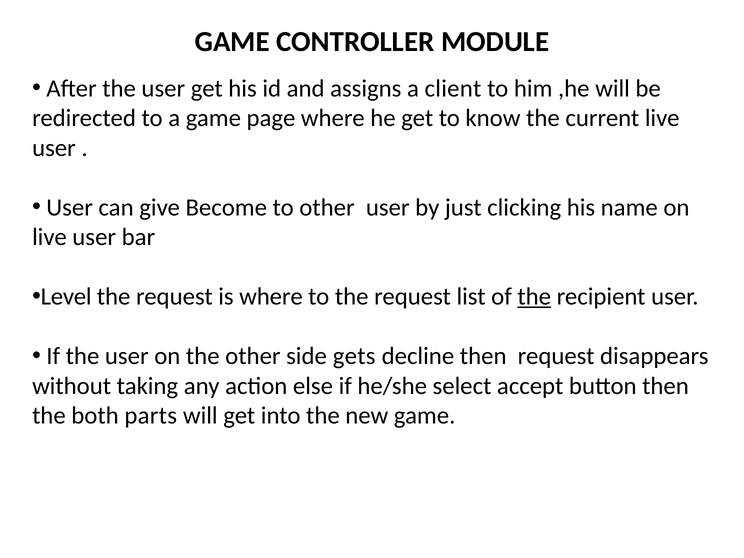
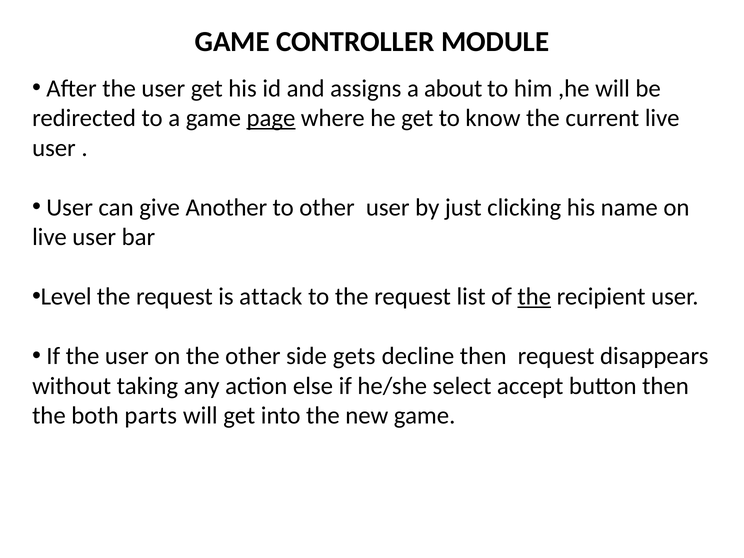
client: client -> about (453, 88)
page underline: none -> present (271, 118)
Become: Become -> Another (226, 207)
is where: where -> attack (271, 297)
